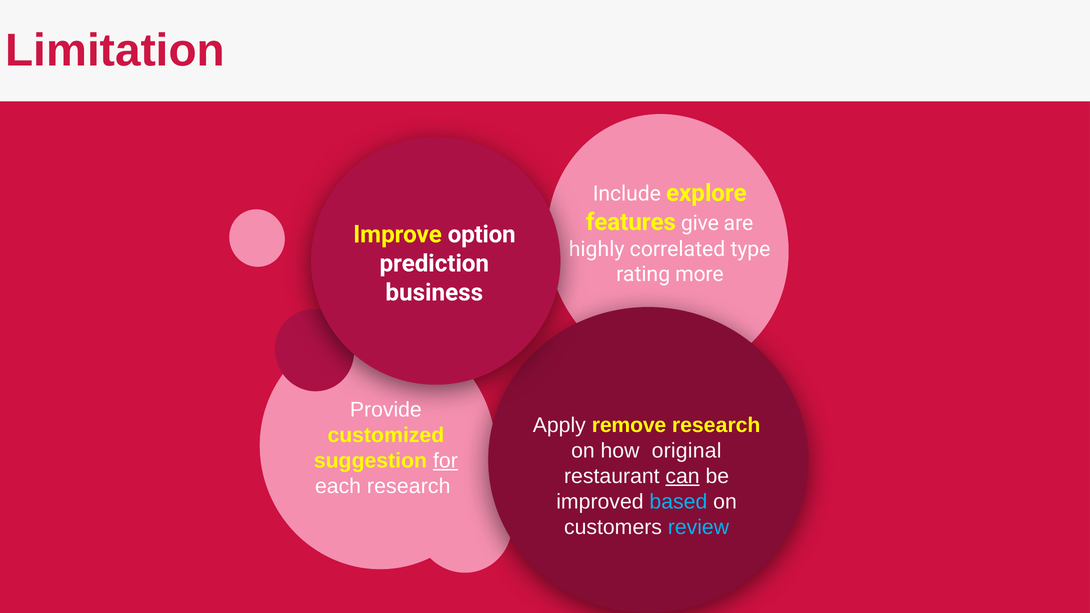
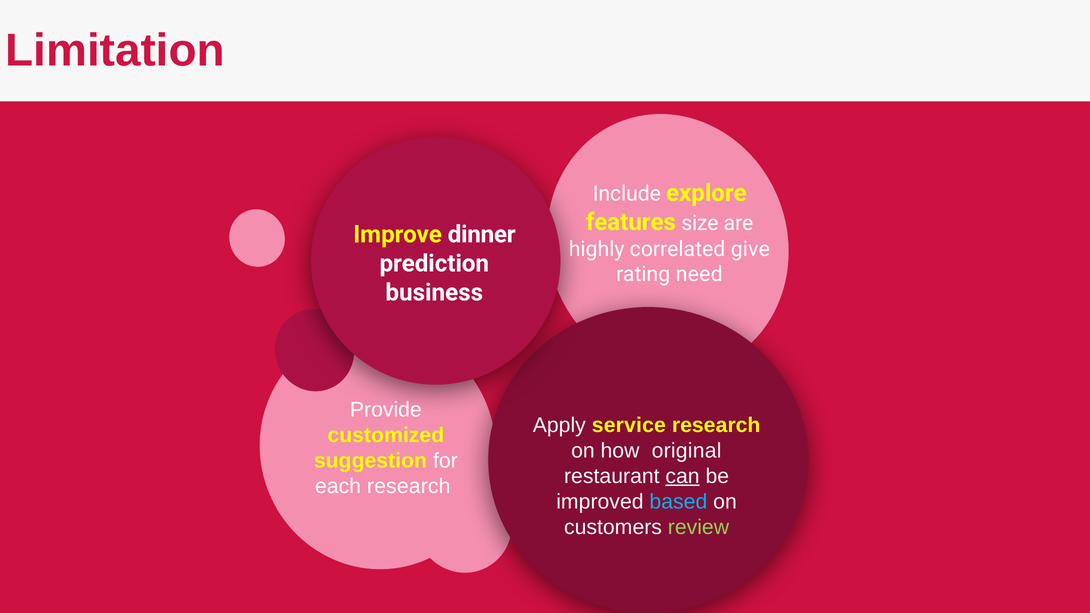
give: give -> size (700, 223)
option: option -> dinner (482, 234)
type: type -> give (750, 249)
more: more -> need (699, 275)
remove: remove -> service (629, 425)
for underline: present -> none (445, 461)
review colour: light blue -> light green (698, 527)
